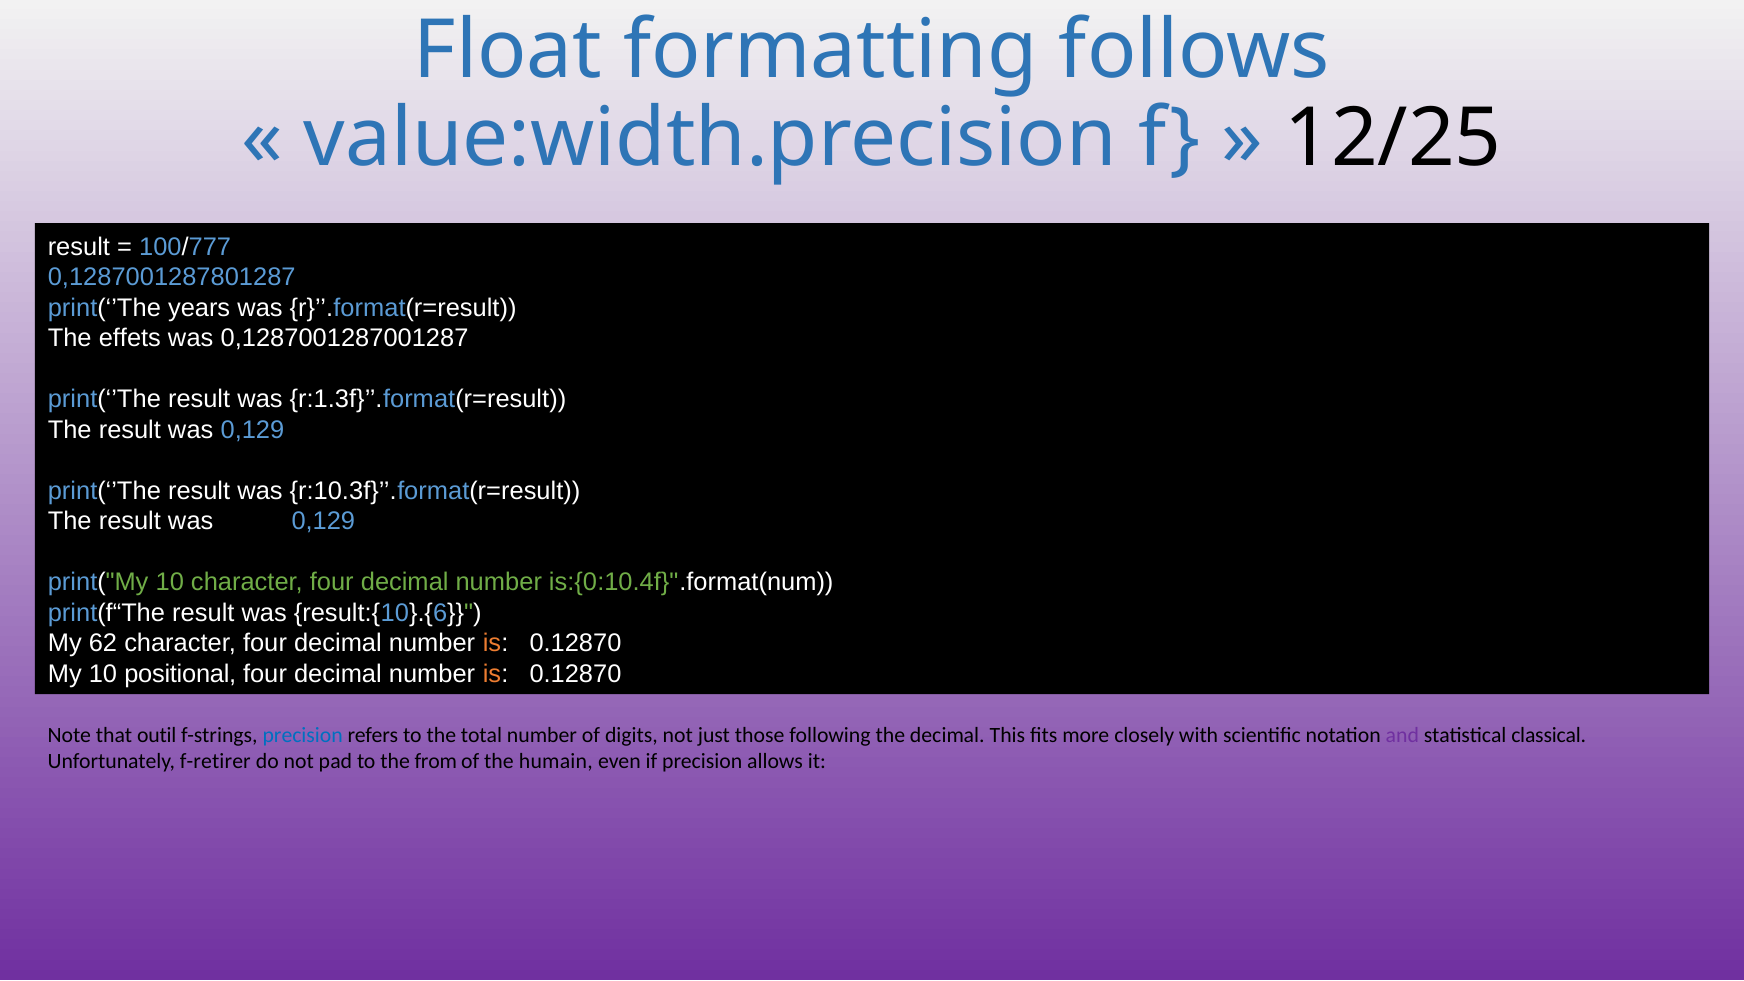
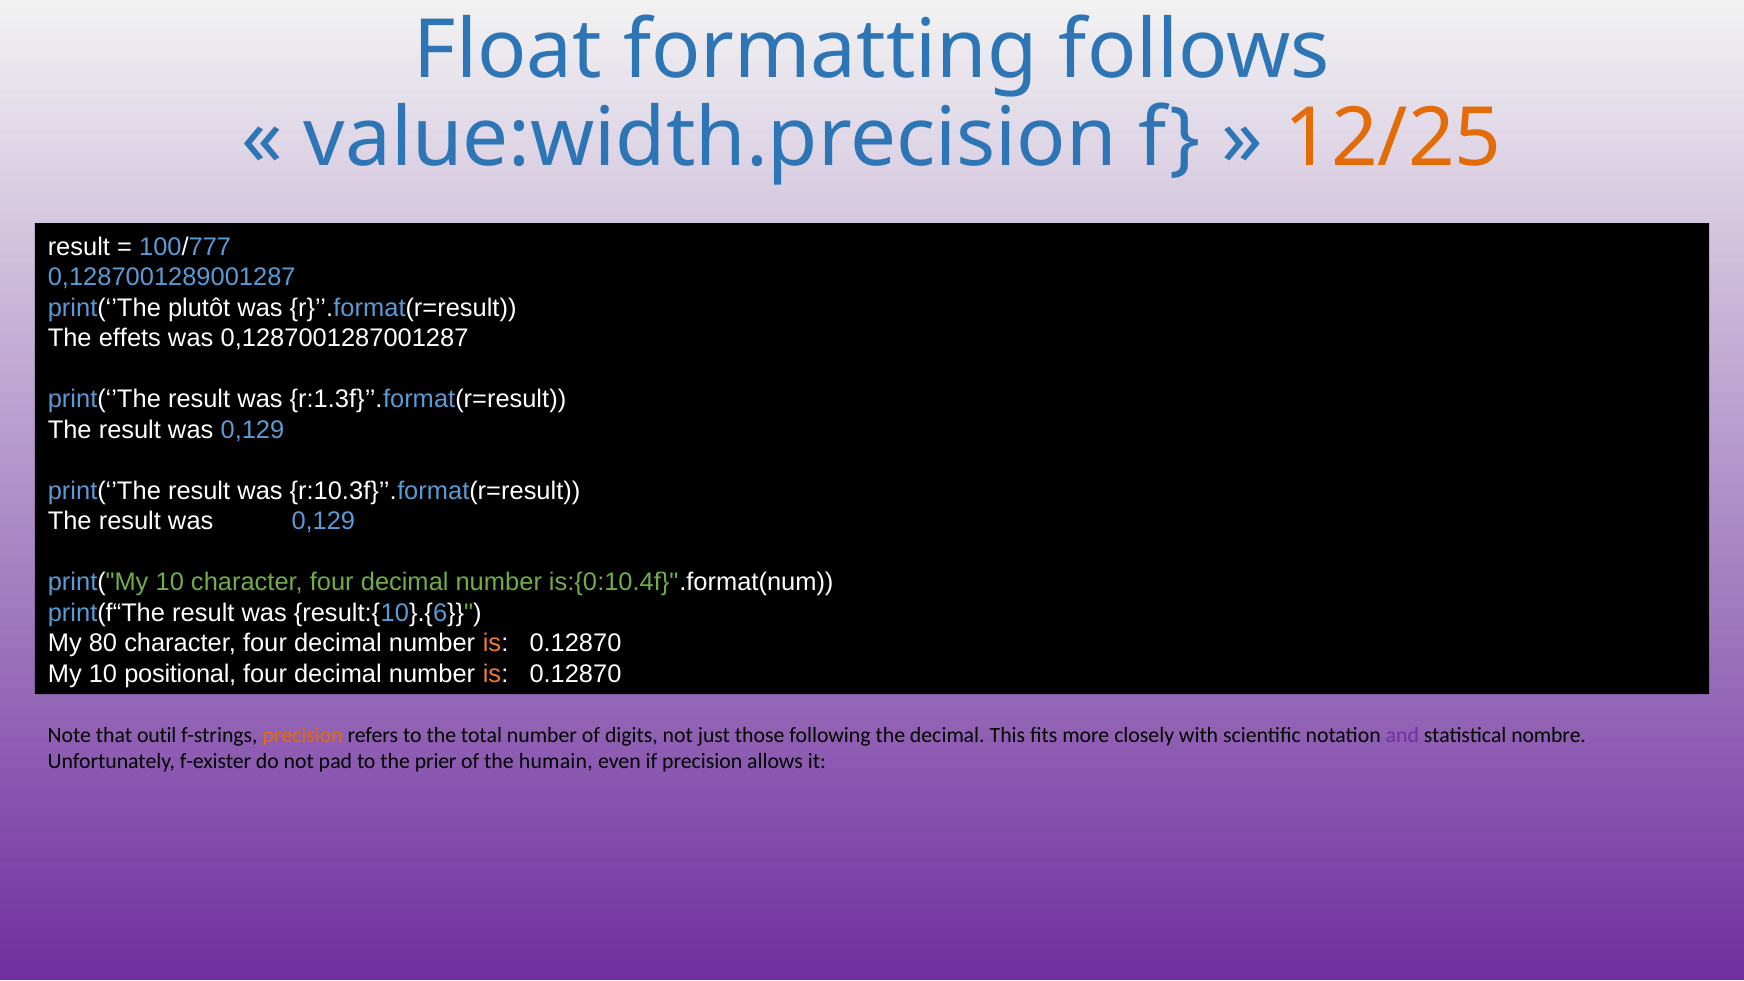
12/25 colour: black -> orange (1393, 138)
0,1287001287801287: 0,1287001287801287 -> 0,1287001289001287 (172, 277)
years: years -> plutôt (199, 308)
62: 62 -> 80 (103, 644)
precision colour: blue -> orange (303, 736)
classical: classical -> nombre (1549, 736)
f-retirer: f-retirer -> f-exister (216, 762)
from: from -> prier (436, 762)
